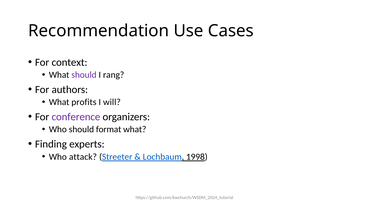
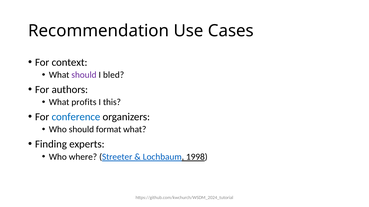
rang: rang -> bled (114, 75)
will: will -> this (112, 102)
conference colour: purple -> blue (76, 117)
attack: attack -> where (83, 157)
